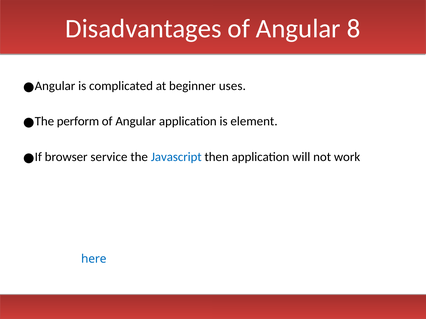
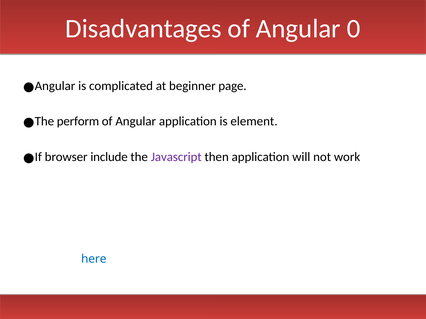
8: 8 -> 0 (354, 29)
uses: uses -> page (232, 86)
service: service -> include (109, 157)
Javascript colour: blue -> purple (176, 157)
